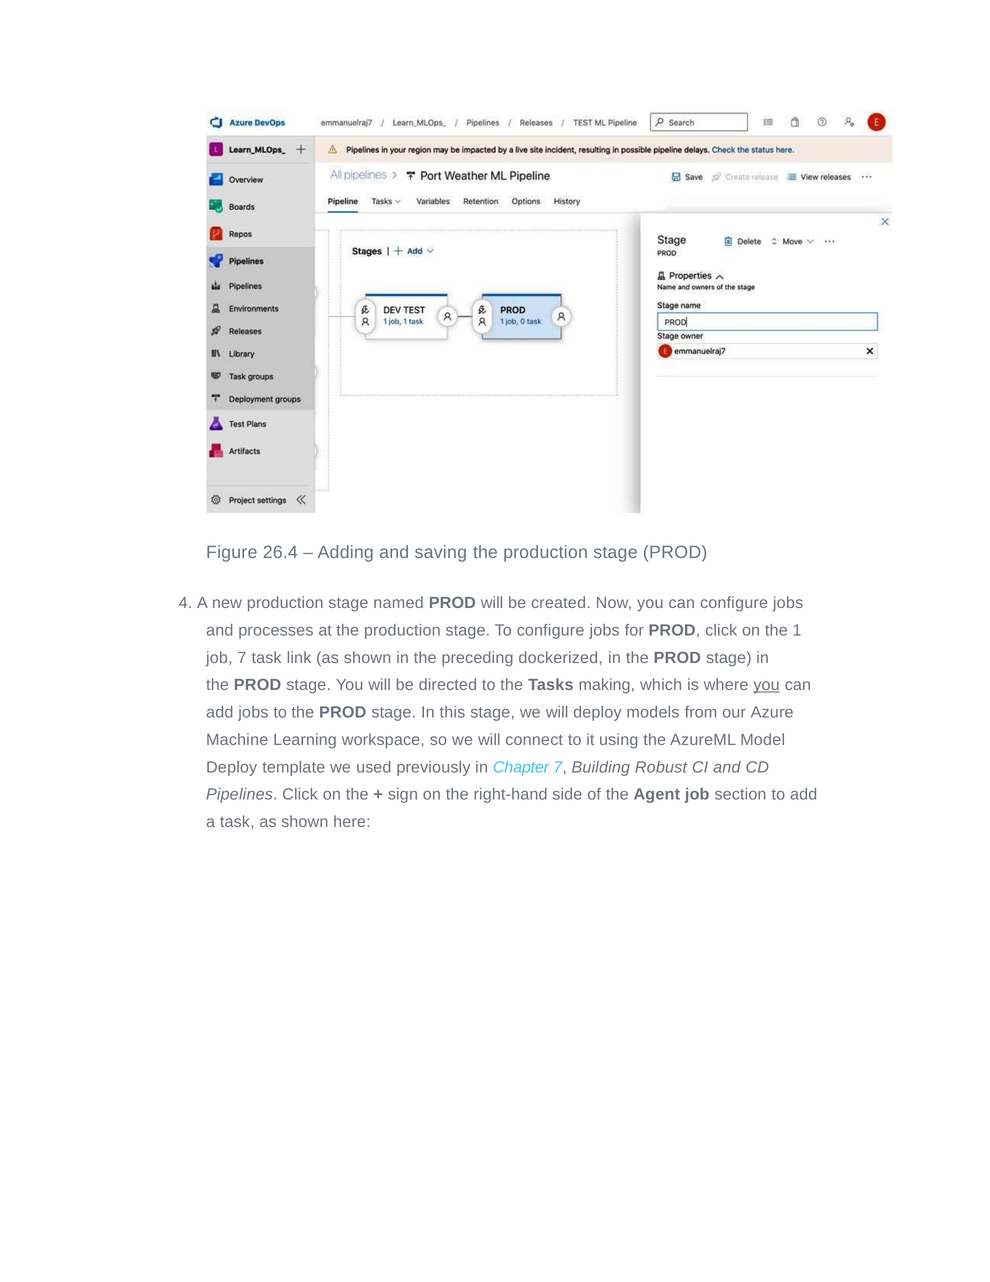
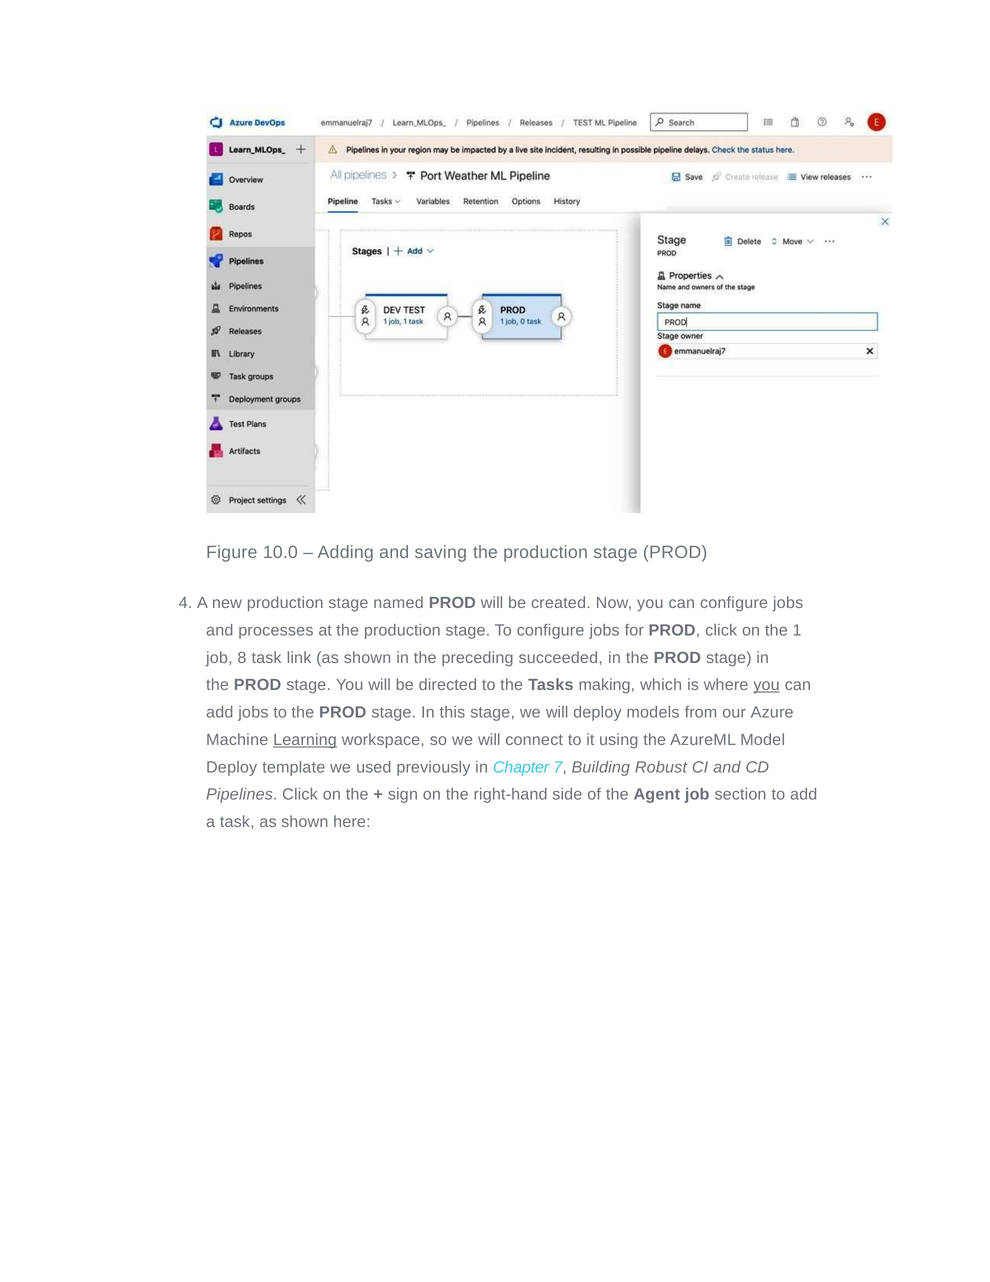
26.4: 26.4 -> 10.0 (280, 552)
job 7: 7 -> 8 (242, 657)
dockerized: dockerized -> succeeded (561, 657)
Learning underline: none -> present (305, 739)
